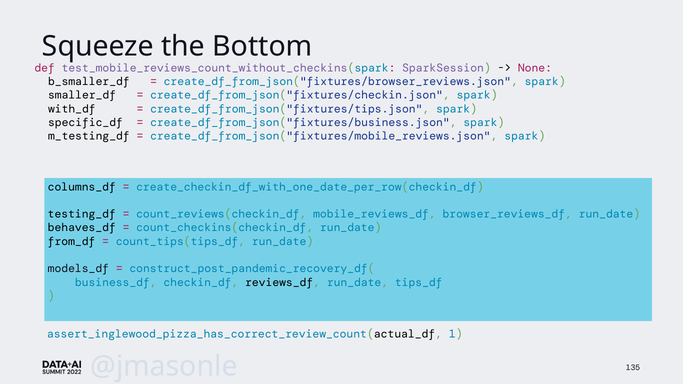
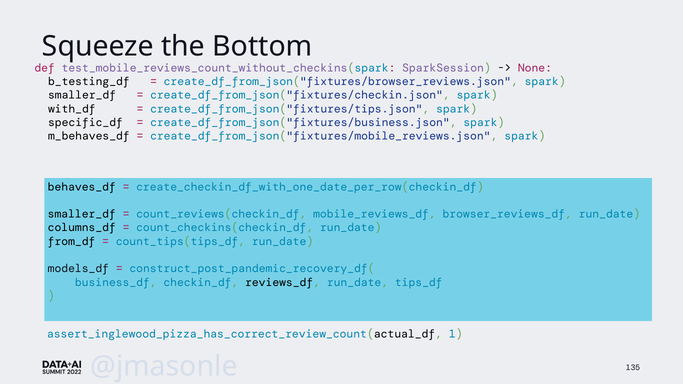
b_smaller_df: b_smaller_df -> b_testing_df (89, 82)
m_testing_df: m_testing_df -> m_behaves_df (89, 136)
columns_df: columns_df -> behaves_df (82, 187)
testing_df: testing_df -> smaller_df (82, 214)
behaves_df: behaves_df -> columns_df (82, 228)
